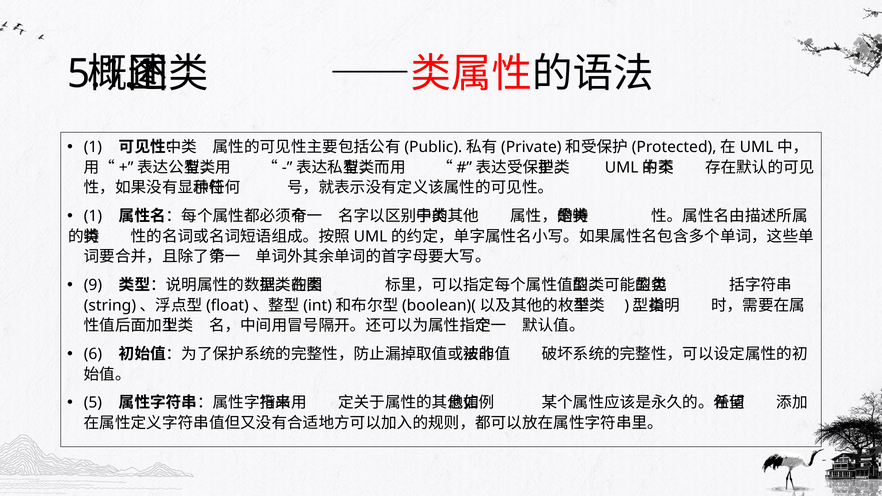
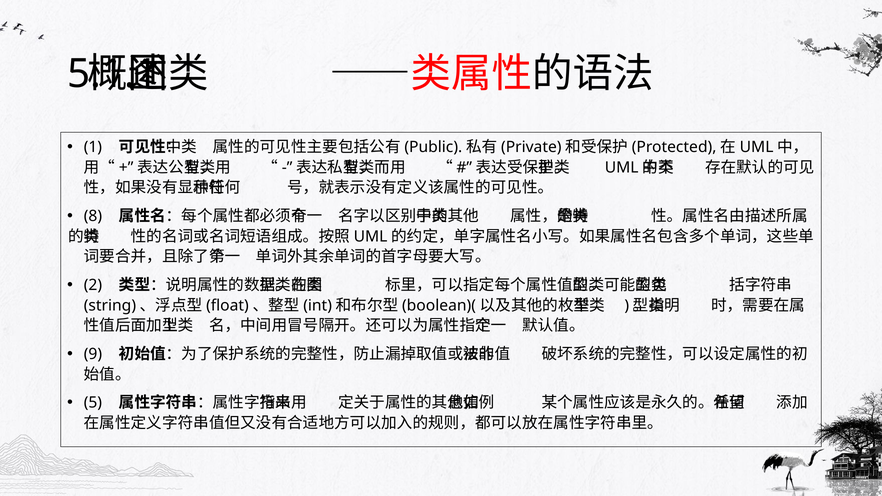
1: 1 -> 8 (93, 216)
9: 9 -> 2 (93, 285)
6: 6 -> 9 (93, 354)
